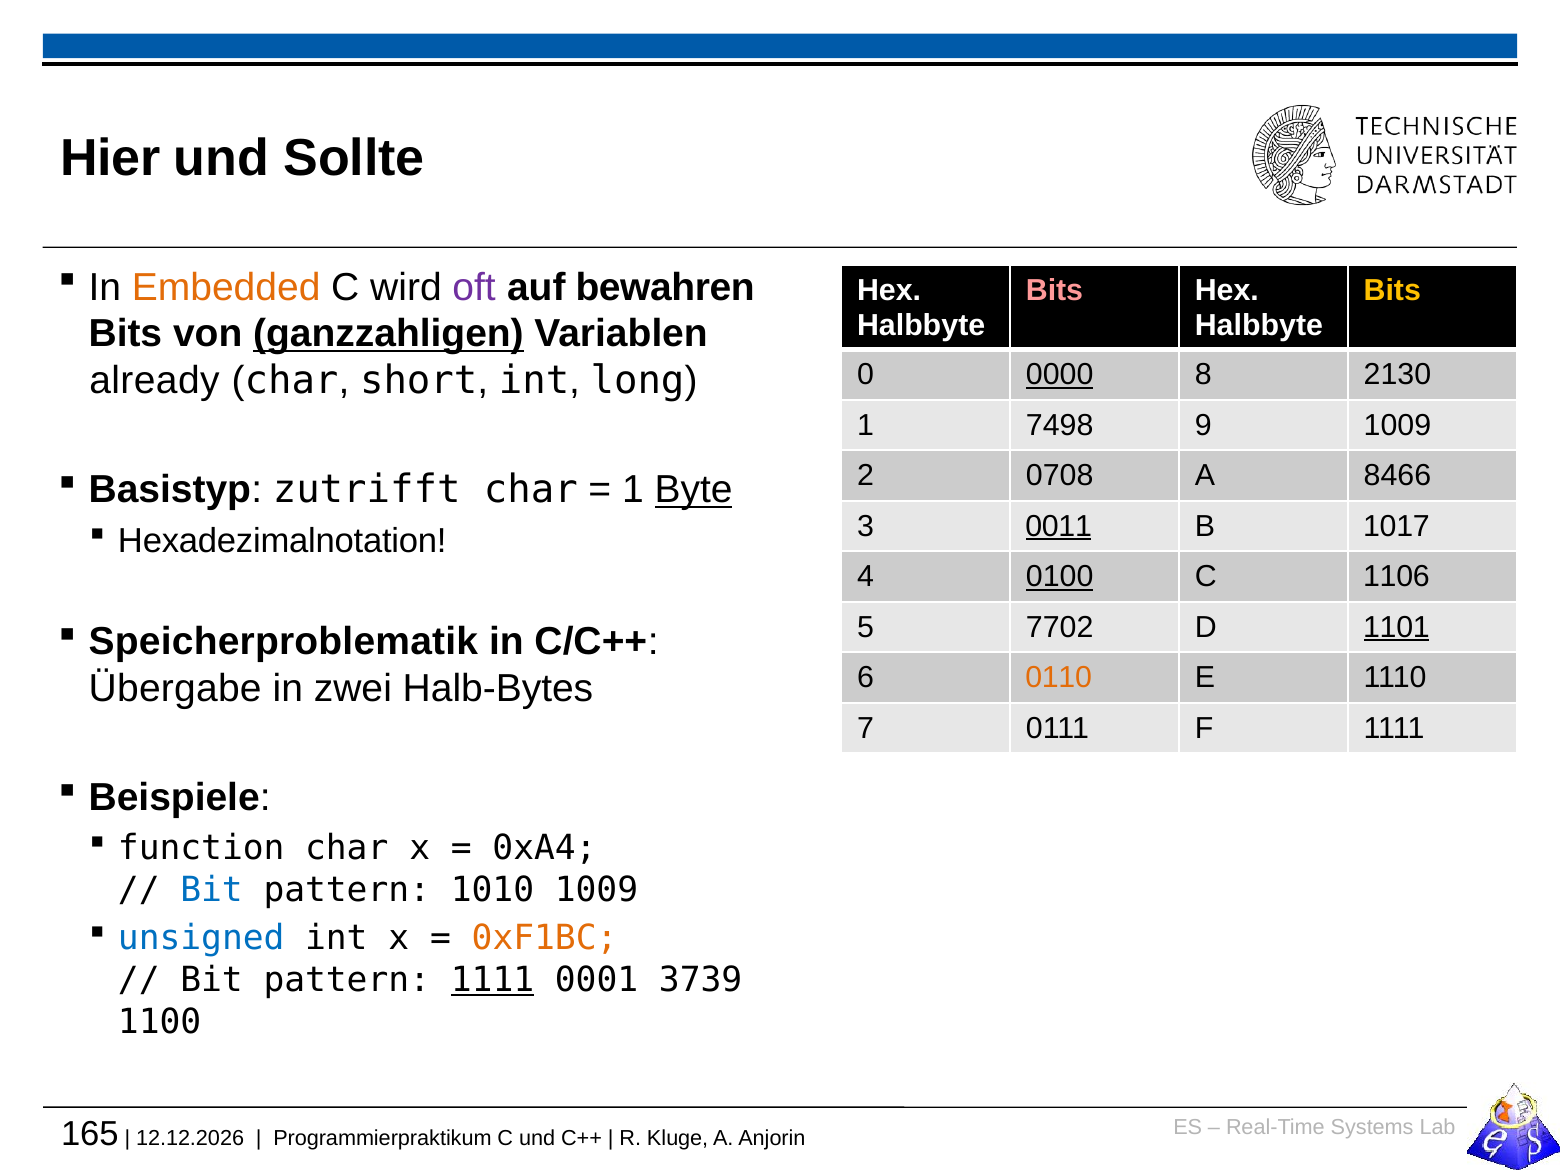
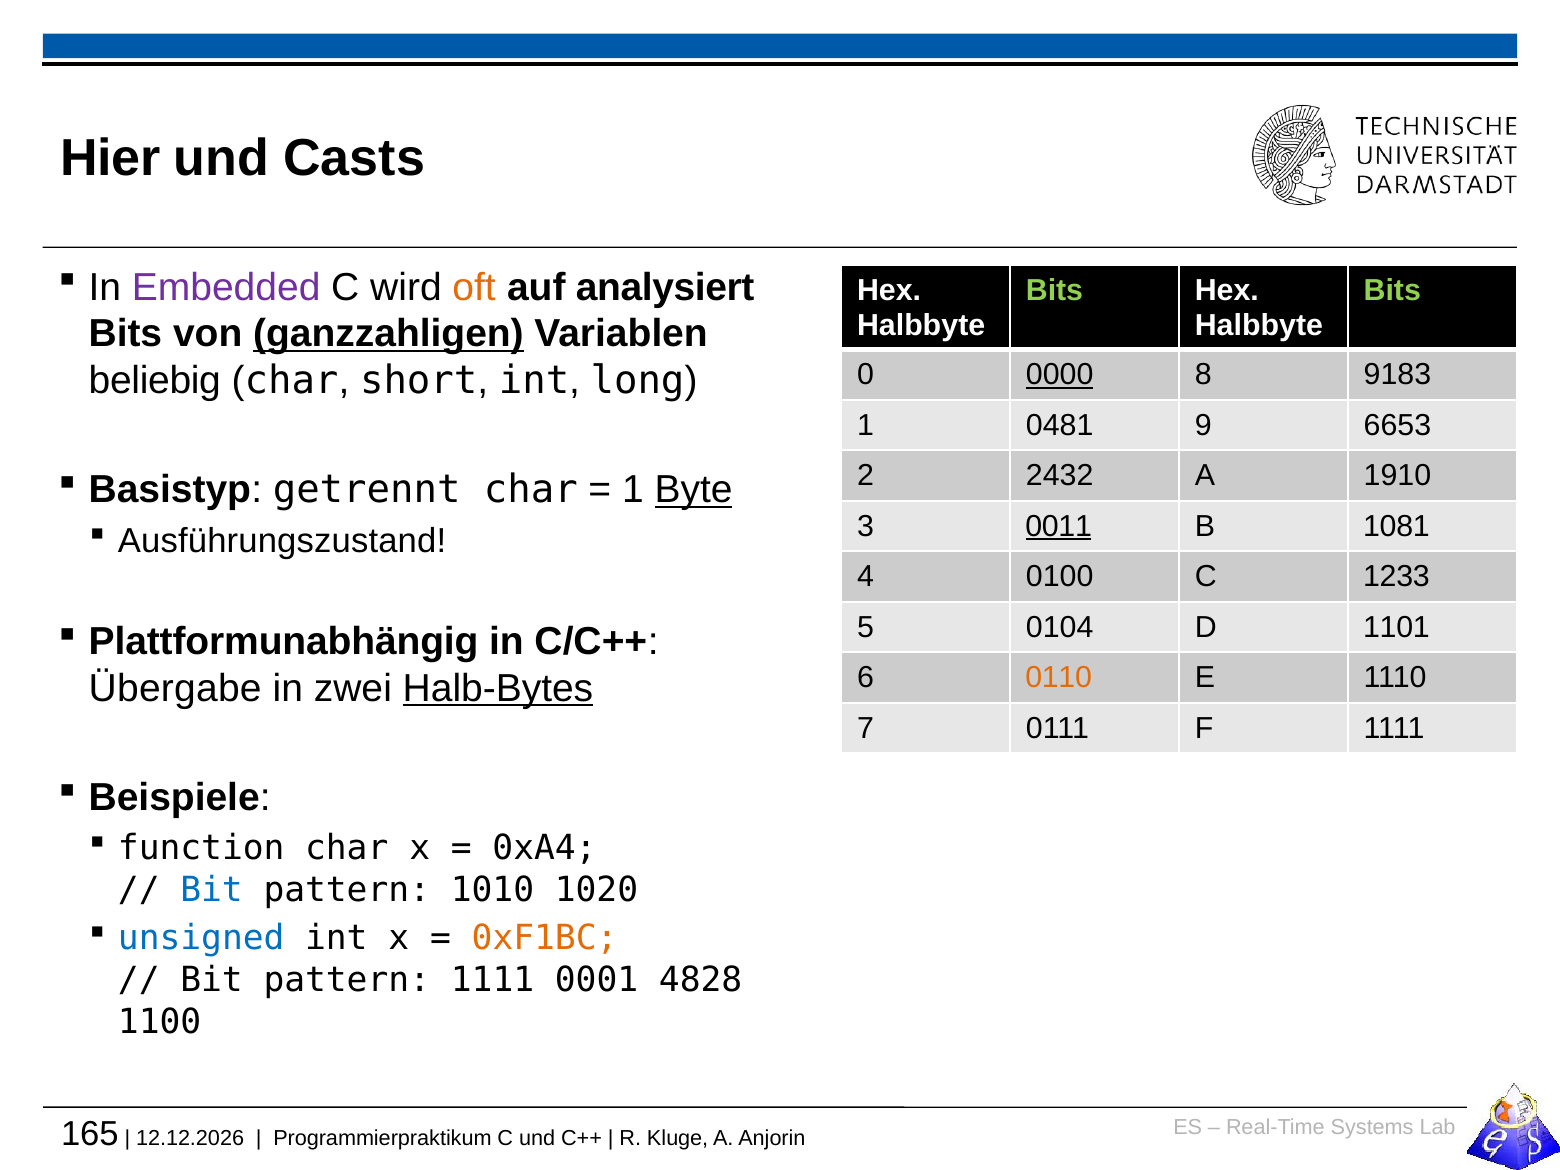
Sollte: Sollte -> Casts (354, 158)
Embedded colour: orange -> purple (226, 287)
oft colour: purple -> orange (474, 287)
bewahren: bewahren -> analysiert (665, 287)
Bits colour: pink -> light green (1054, 291)
Bits colour: yellow -> light green (1392, 291)
2130: 2130 -> 9183 (1397, 375)
already: already -> beliebig (155, 381)
7498: 7498 -> 0481 (1060, 425)
9 1009: 1009 -> 6653 (1397, 425)
0708: 0708 -> 2432 (1060, 476)
8466: 8466 -> 1910 (1397, 476)
zutrifft: zutrifft -> getrennt (367, 490)
1017: 1017 -> 1081 (1396, 526)
Hexadezimalnotation: Hexadezimalnotation -> Ausführungszustand (282, 541)
0100 underline: present -> none (1060, 577)
1106: 1106 -> 1233 (1396, 577)
7702: 7702 -> 0104 (1060, 627)
1101 underline: present -> none (1396, 627)
Speicherproblematik: Speicherproblematik -> Plattformunabhängig (284, 642)
Halb-Bytes underline: none -> present (498, 688)
1010 1009: 1009 -> 1020 (597, 890)
1111 underline: present -> none (493, 980)
3739: 3739 -> 4828 (701, 980)
